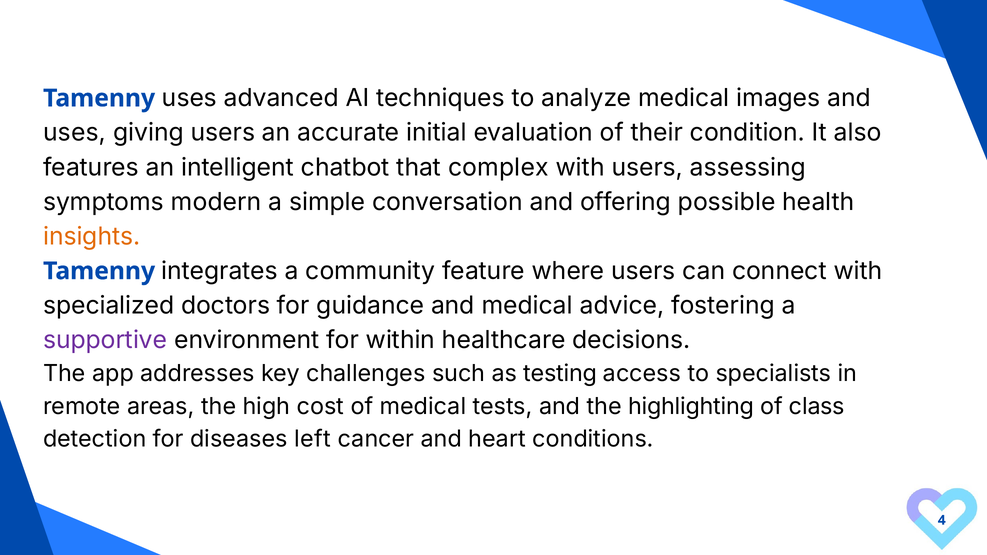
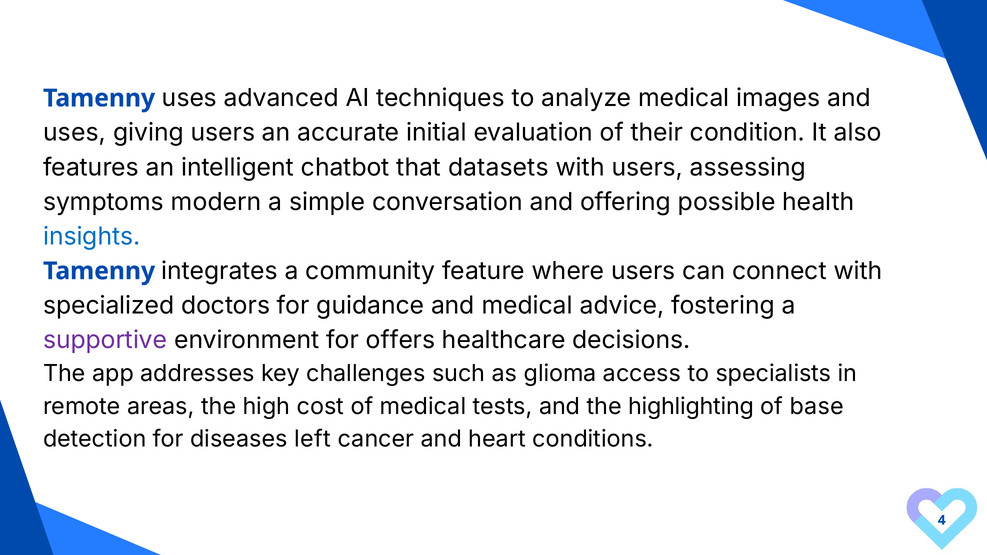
complex: complex -> datasets (498, 167)
insights colour: orange -> blue (92, 237)
within: within -> offers (401, 340)
testing: testing -> glioma (560, 374)
class: class -> base (817, 406)
